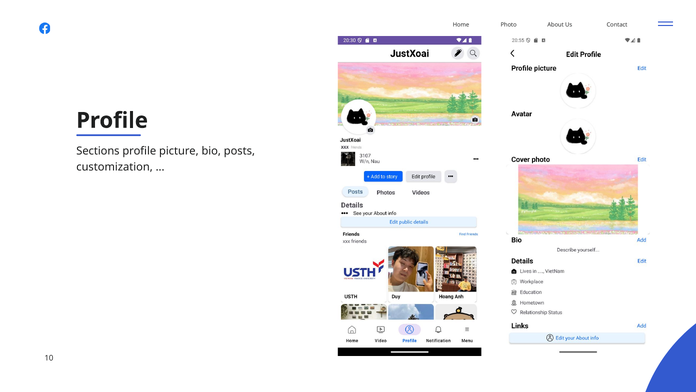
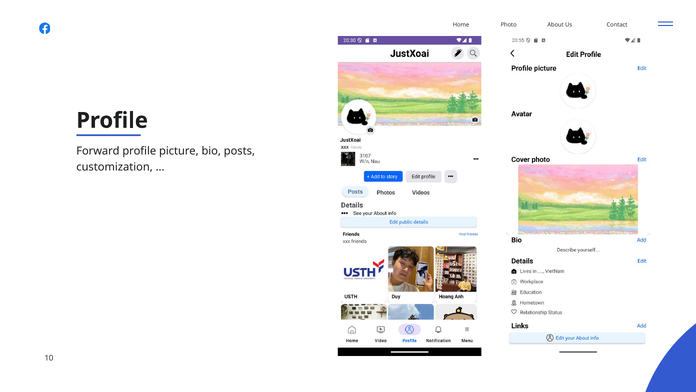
Sections: Sections -> Forward (98, 151)
